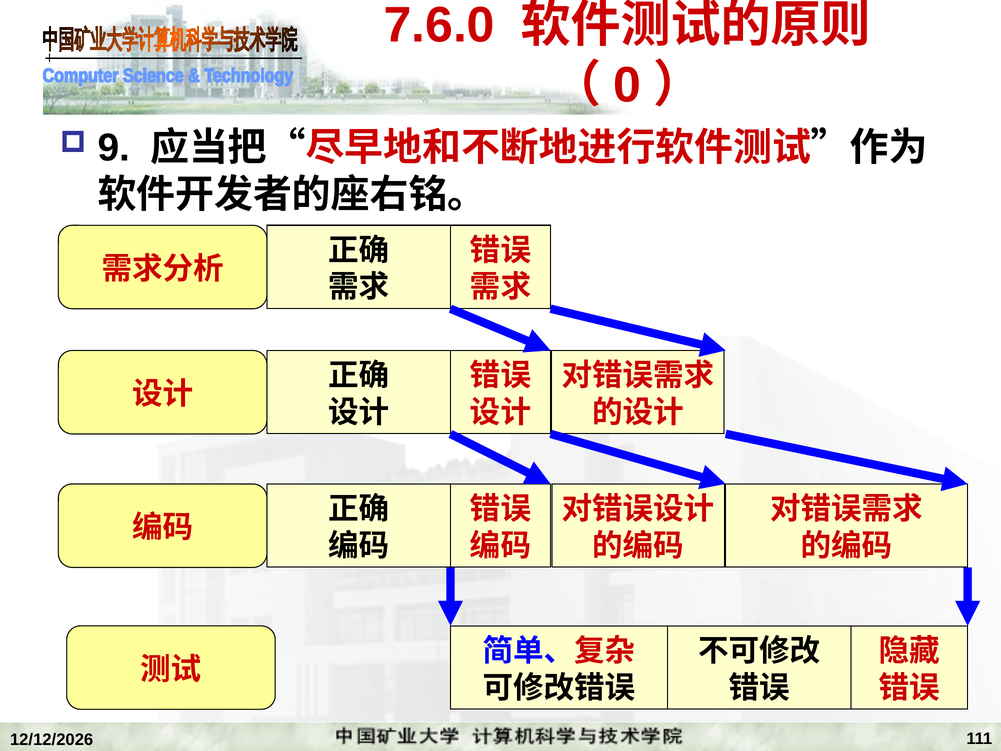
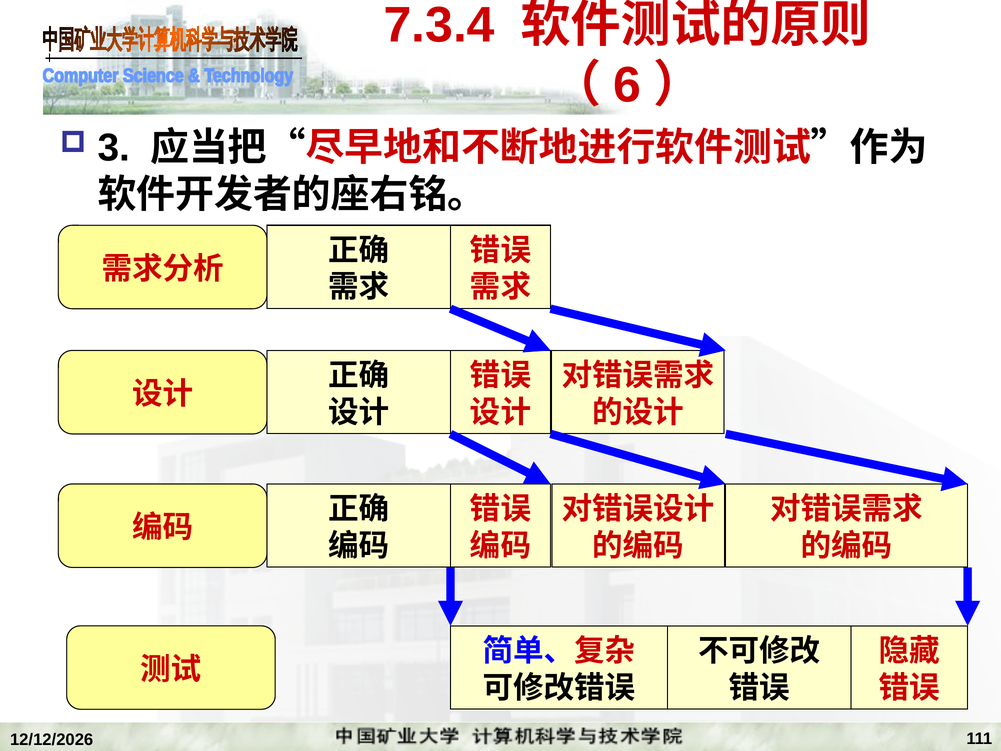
7.6.0: 7.6.0 -> 7.3.4 (439, 25)
0: 0 -> 6 (627, 85)
9: 9 -> 3 (114, 148)
